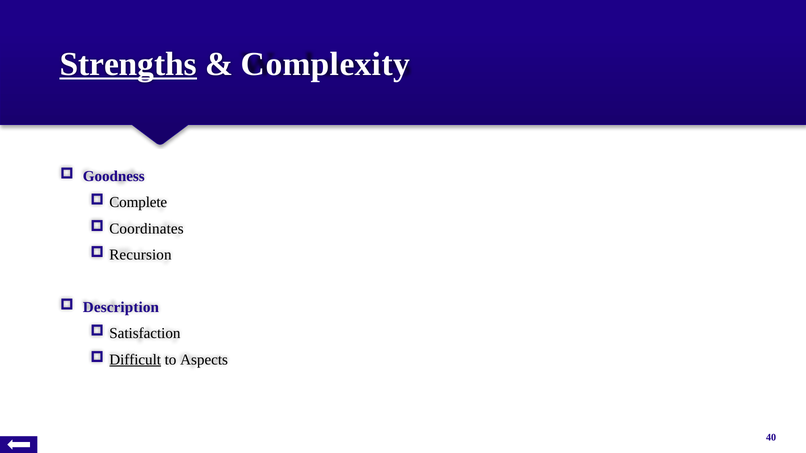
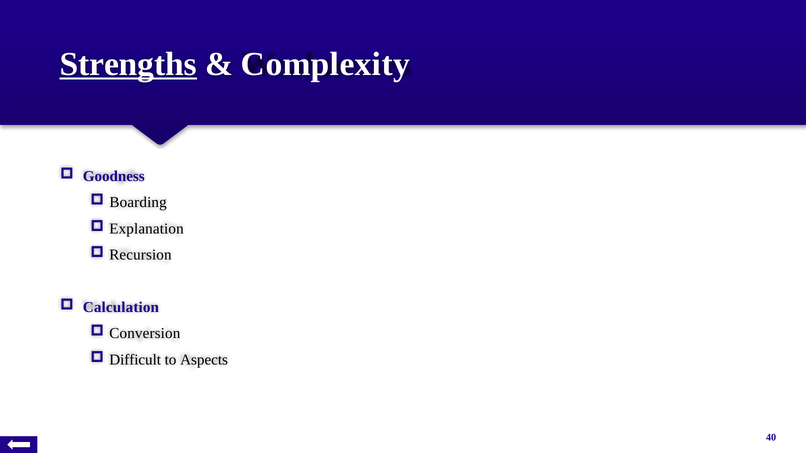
Complete: Complete -> Boarding (138, 203)
Coordinates: Coordinates -> Explanation (146, 229)
Description: Description -> Calculation (121, 307)
Satisfaction: Satisfaction -> Conversion (145, 334)
Difficult underline: present -> none (135, 360)
